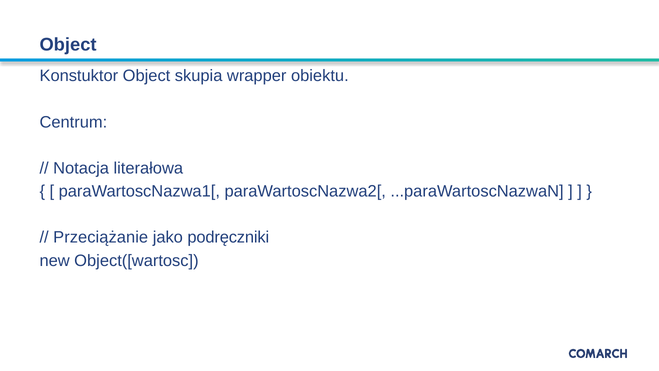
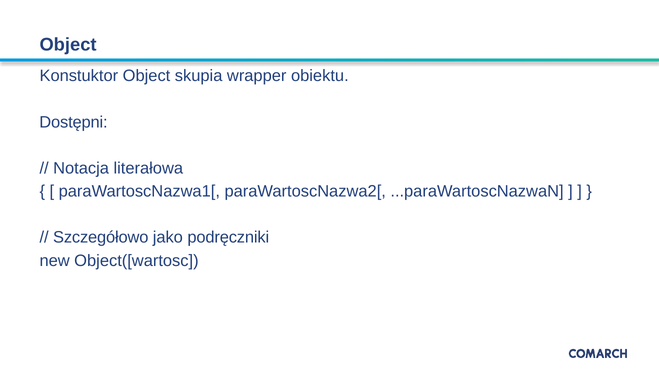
Centrum: Centrum -> Dostępni (73, 122)
Przeciążanie: Przeciążanie -> Szczegółowo (101, 237)
